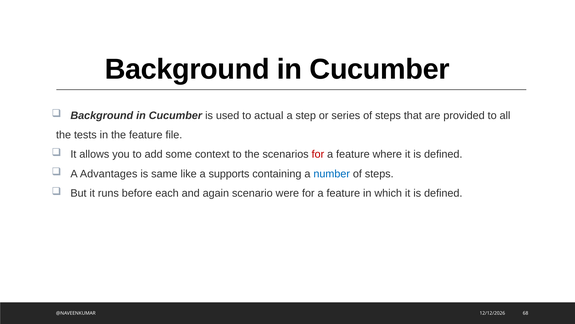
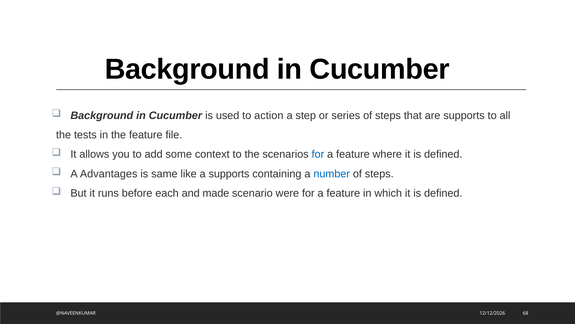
actual: actual -> action (269, 115)
are provided: provided -> supports (464, 115)
for colour: red -> blue (318, 154)
again: again -> made (216, 193)
